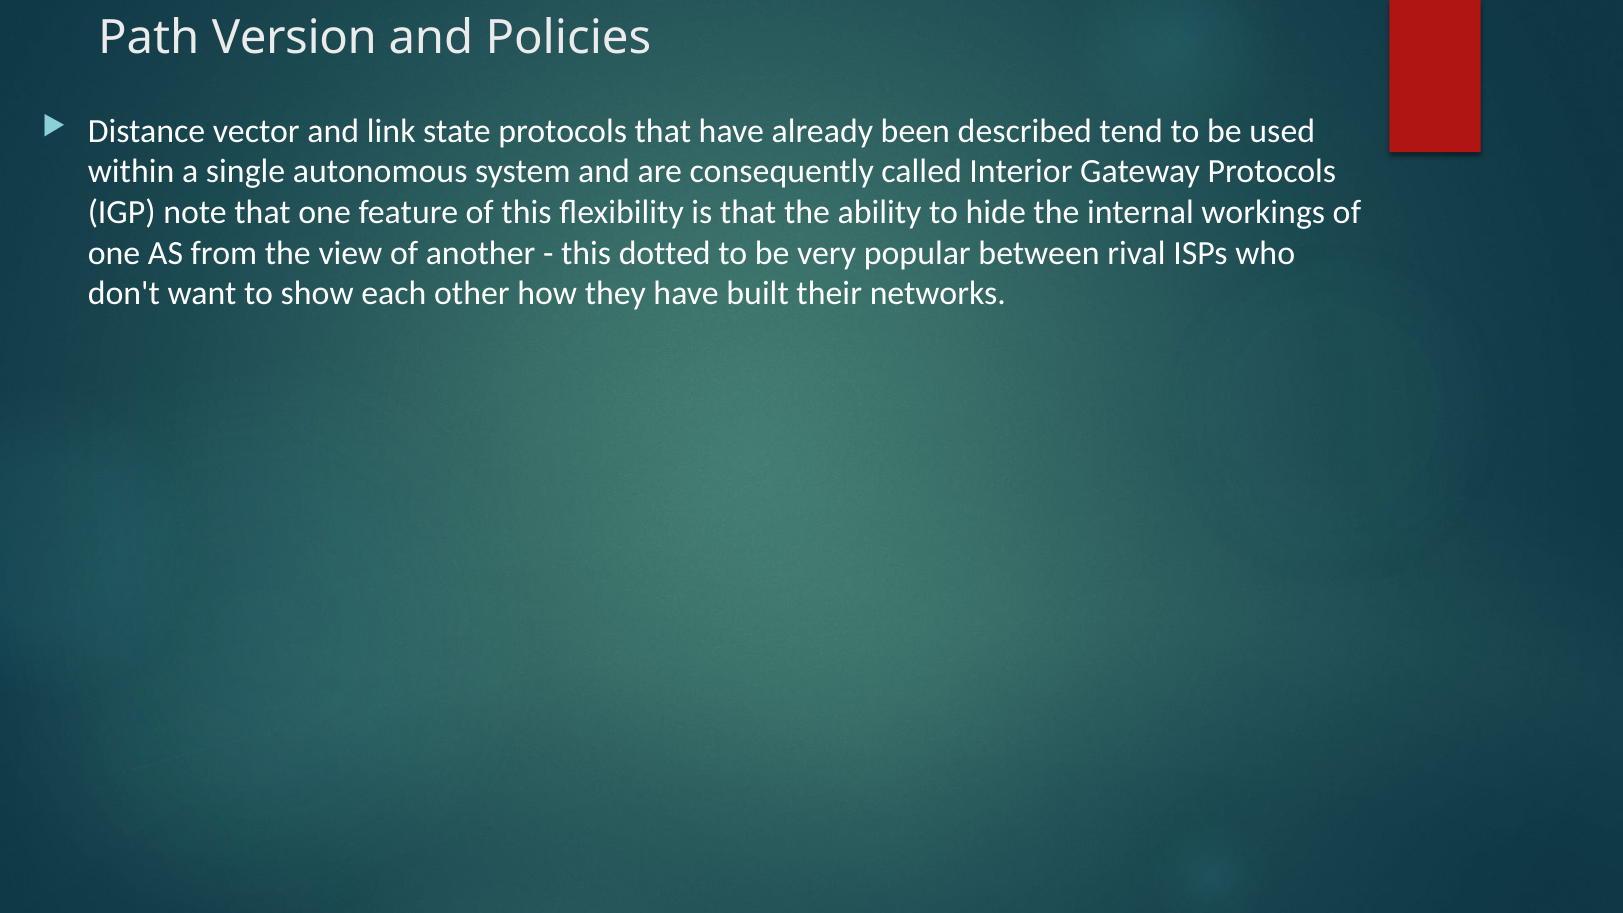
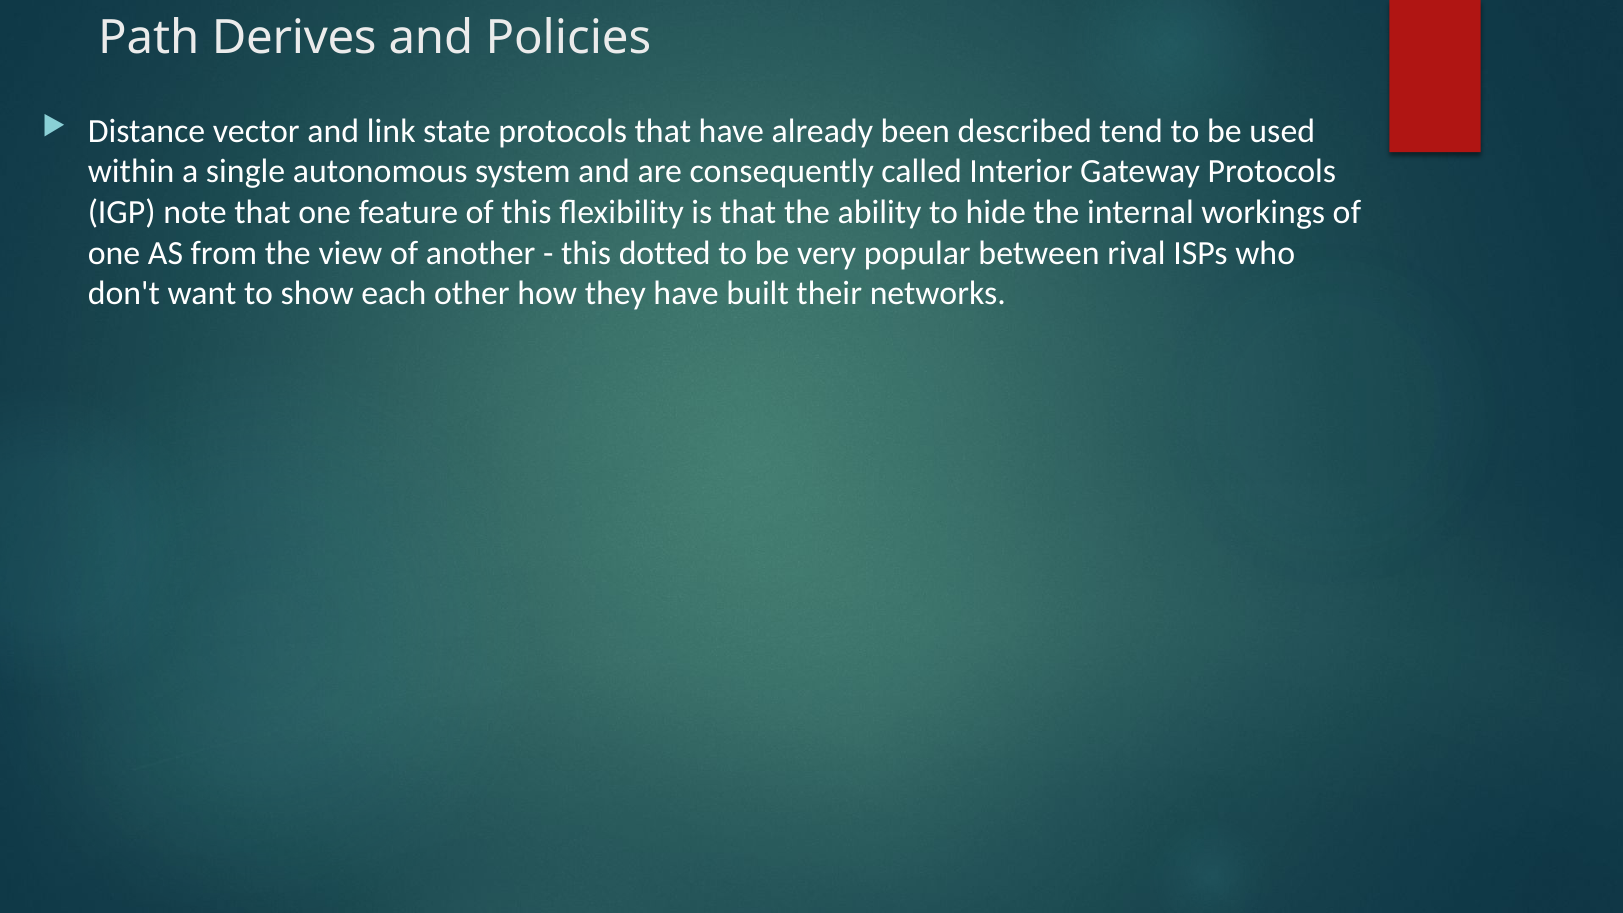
Version: Version -> Derives (294, 38)
